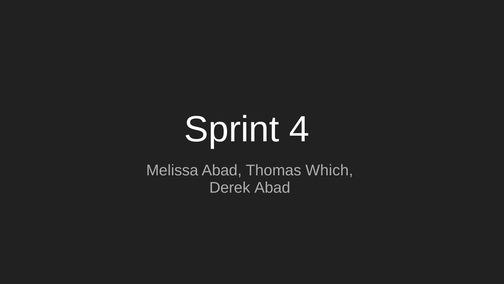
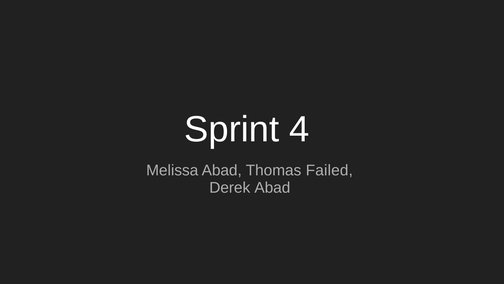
Which: Which -> Failed (329, 170)
